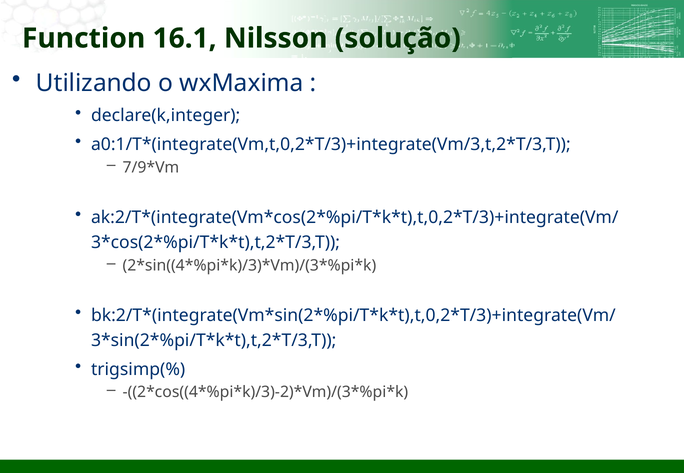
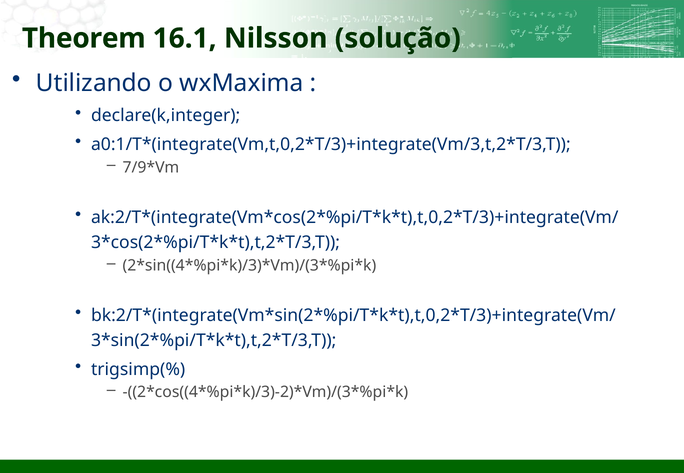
Function: Function -> Theorem (84, 38)
